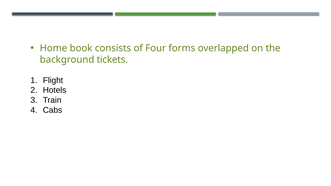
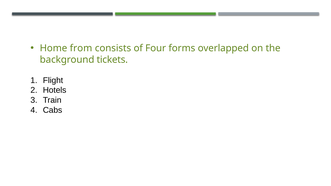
book: book -> from (81, 48)
